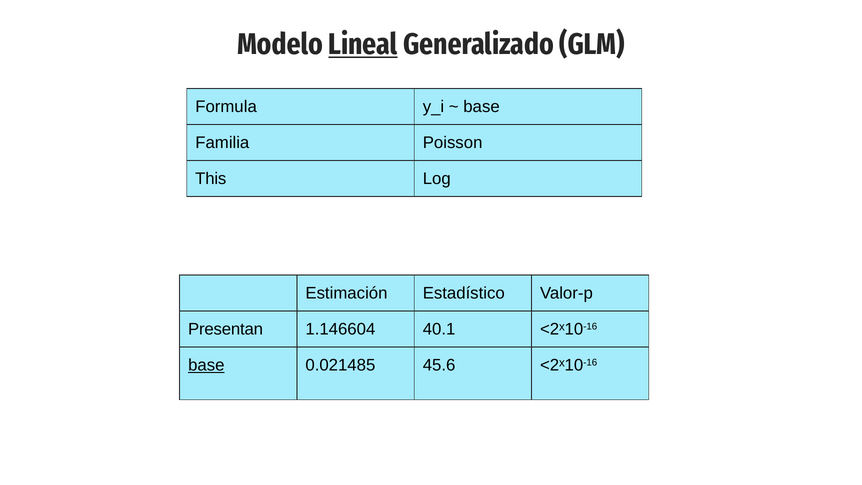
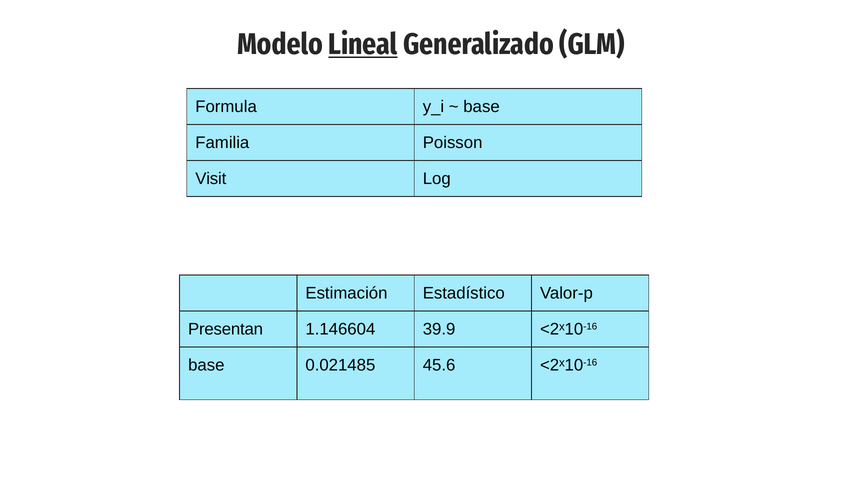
This: This -> Visit (211, 179)
40.1: 40.1 -> 39.9 (439, 329)
base underline: present -> none (206, 365)
